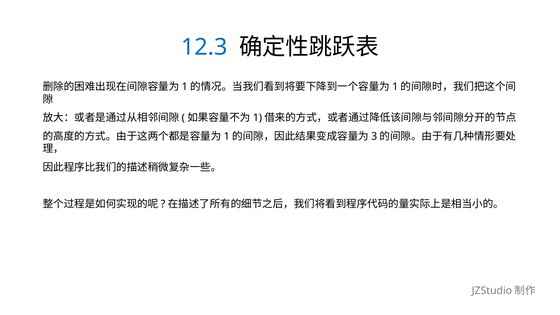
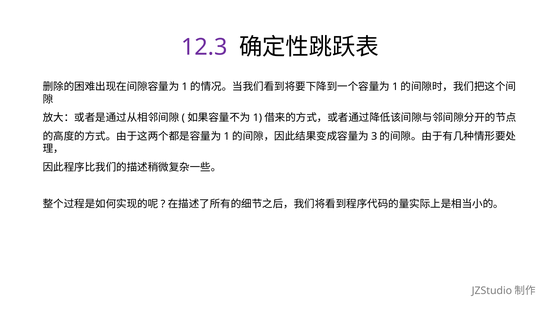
12.3 colour: blue -> purple (204, 47)
